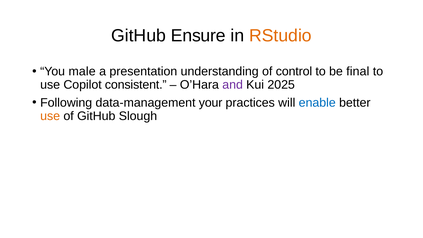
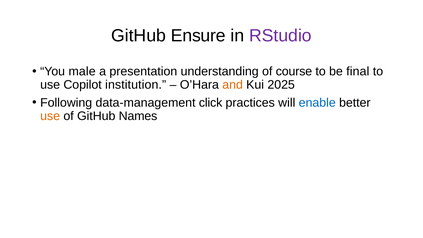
RStudio colour: orange -> purple (280, 36)
control: control -> course (294, 72)
consistent: consistent -> institution (136, 85)
and colour: purple -> orange (233, 85)
your: your -> click (211, 103)
Slough: Slough -> Names (138, 116)
